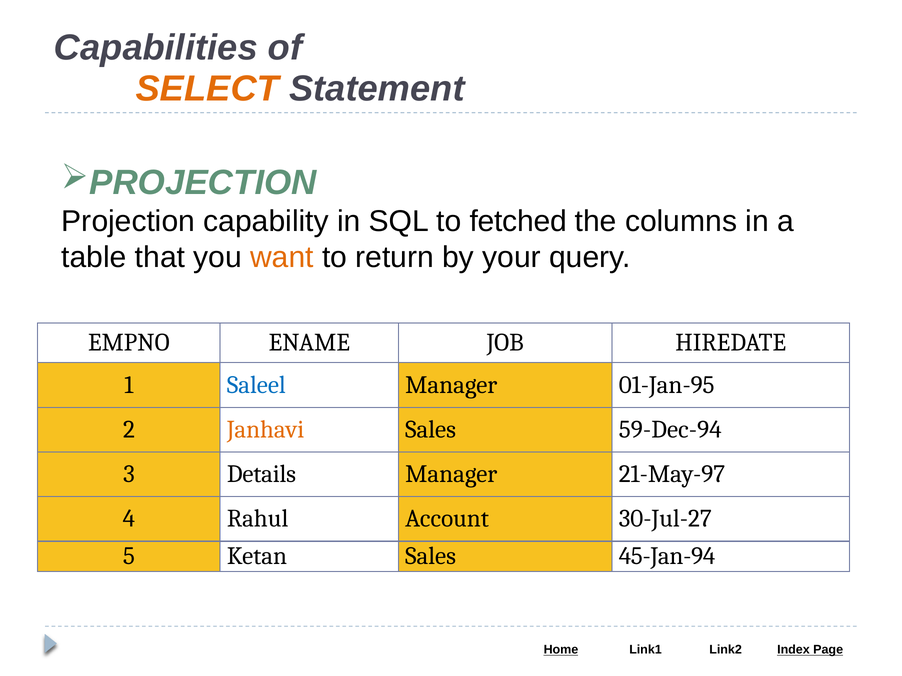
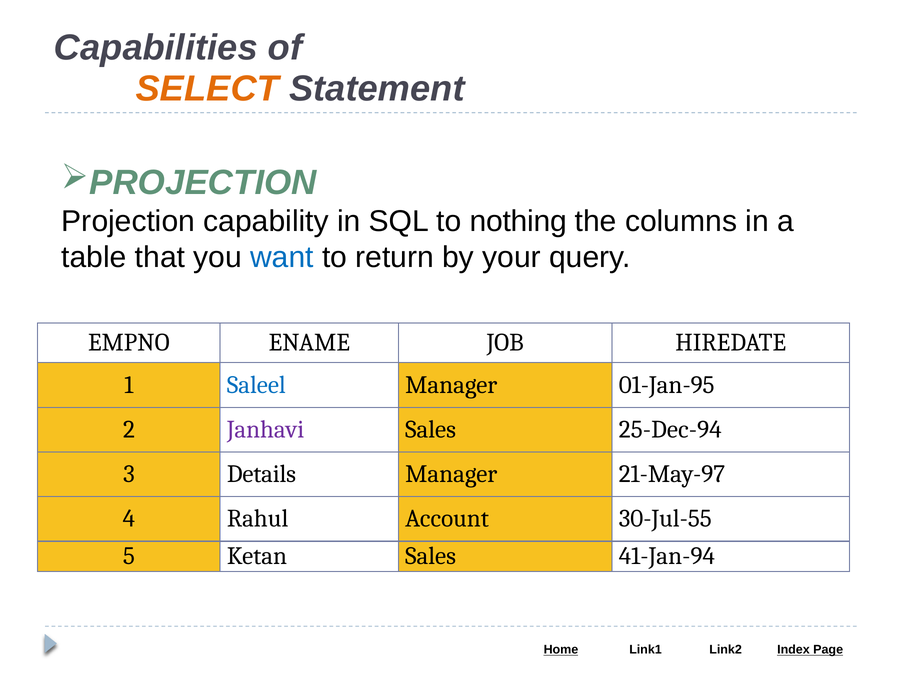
fetched: fetched -> nothing (518, 222)
want colour: orange -> blue (282, 258)
Janhavi colour: orange -> purple (266, 430)
59-Dec-94: 59-Dec-94 -> 25-Dec-94 (670, 430)
30-Jul-27: 30-Jul-27 -> 30-Jul-55 (665, 519)
45-Jan-94: 45-Jan-94 -> 41-Jan-94 (667, 557)
